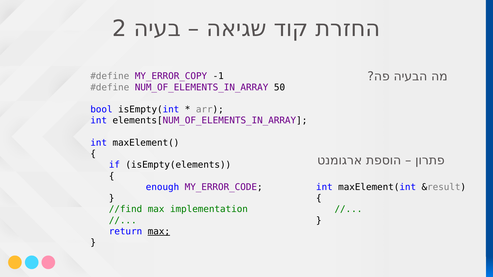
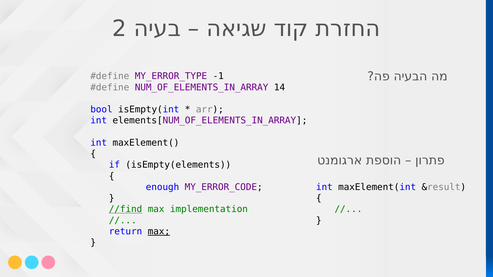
MY_ERROR_COPY: MY_ERROR_COPY -> MY_ERROR_TYPE (171, 76)
50: 50 -> 14 (280, 87)
//find underline: none -> present (126, 209)
